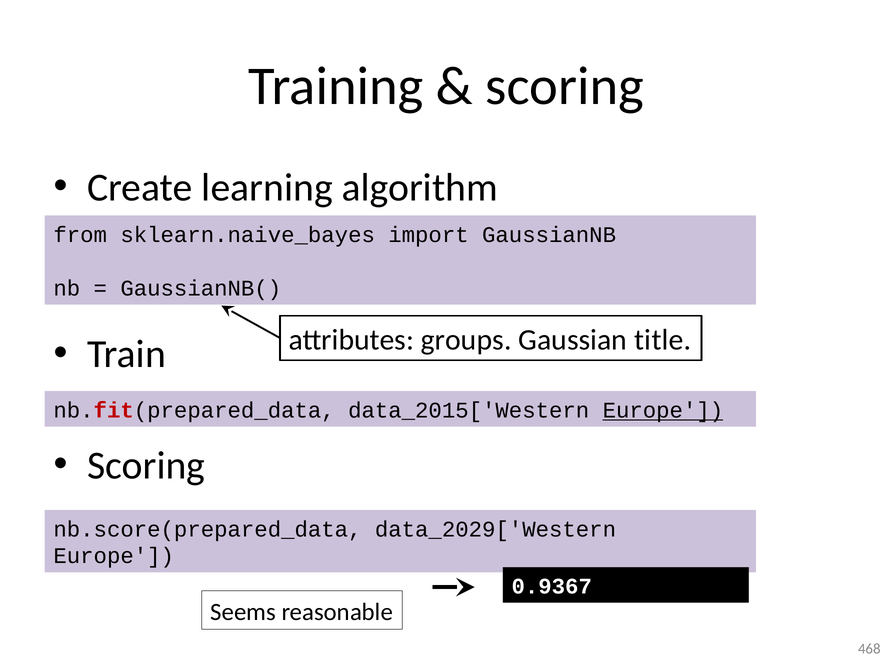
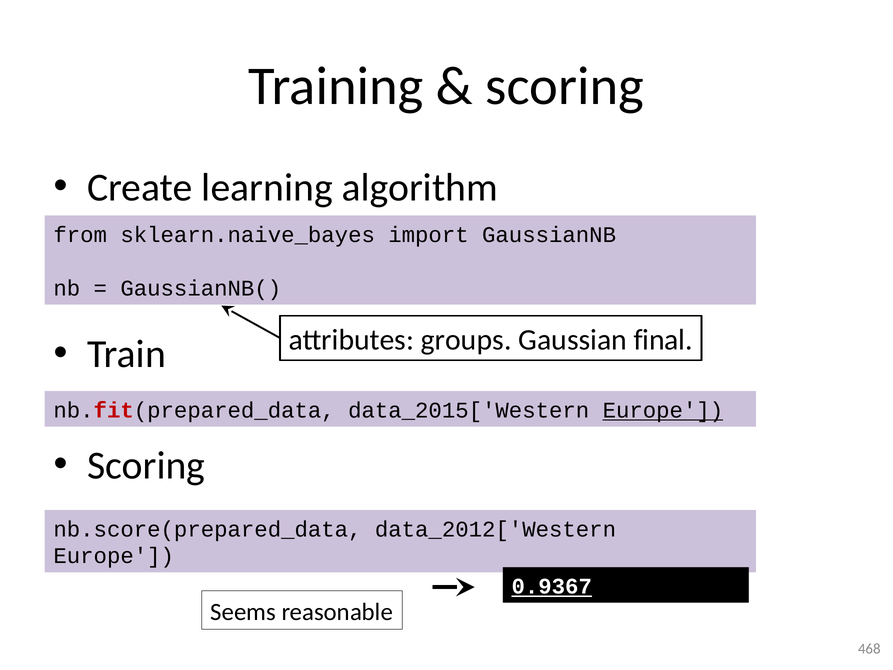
title: title -> final (663, 340)
data_2029['Western: data_2029['Western -> data_2012['Western (495, 529)
0.9367 underline: none -> present (552, 586)
